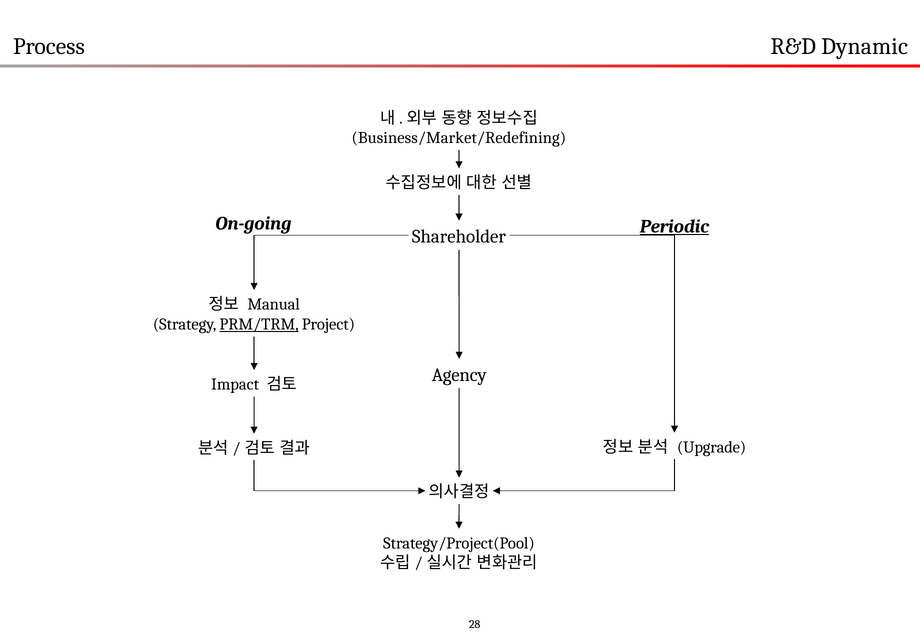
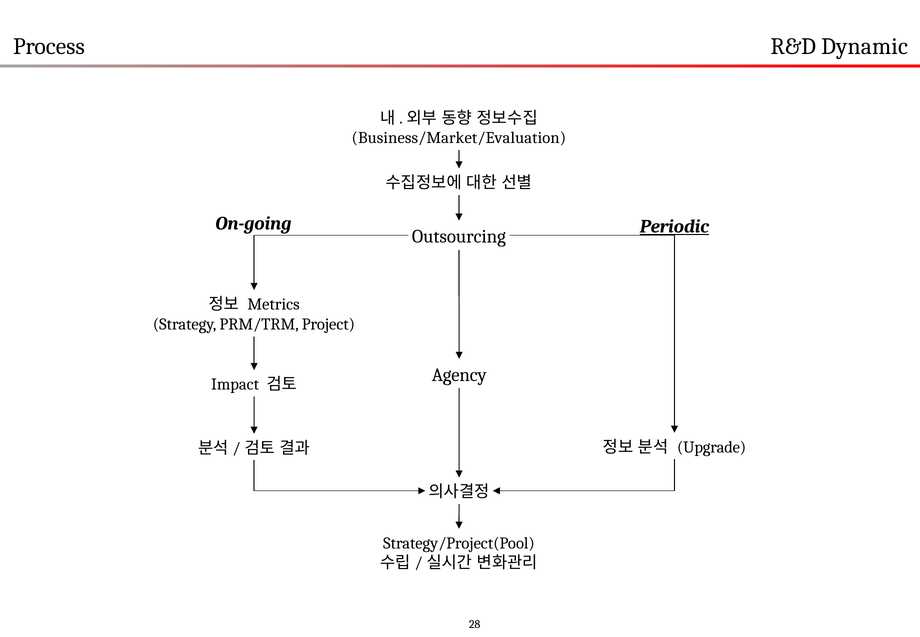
Business/Market/Redefining: Business/Market/Redefining -> Business/Market/Evaluation (459, 138)
Shareholder: Shareholder -> Outsourcing (459, 237)
Manual: Manual -> Metrics (274, 304)
PRM/TRM underline: present -> none (259, 324)
